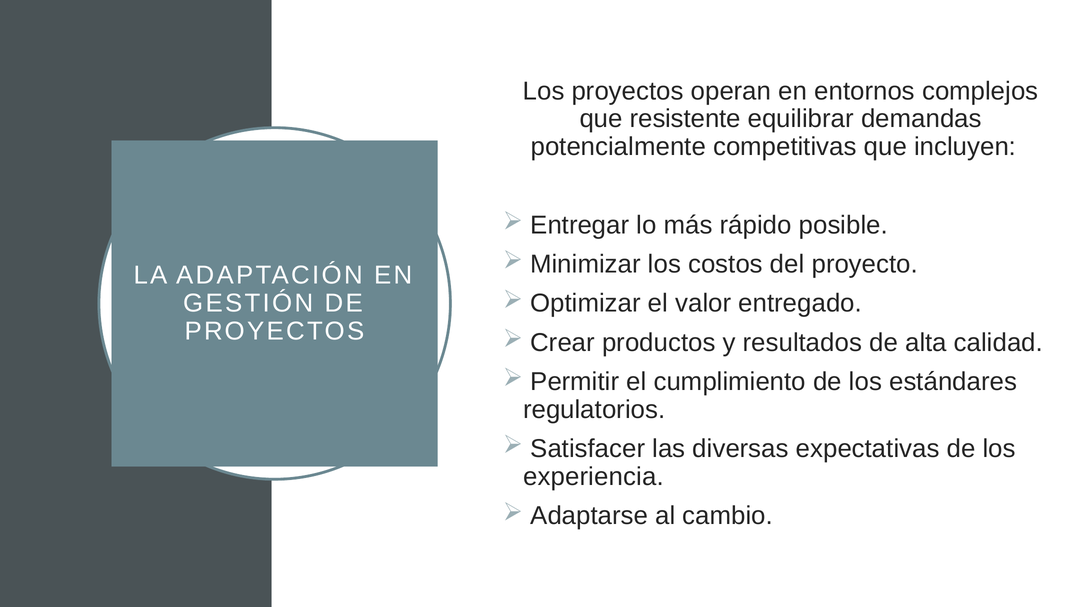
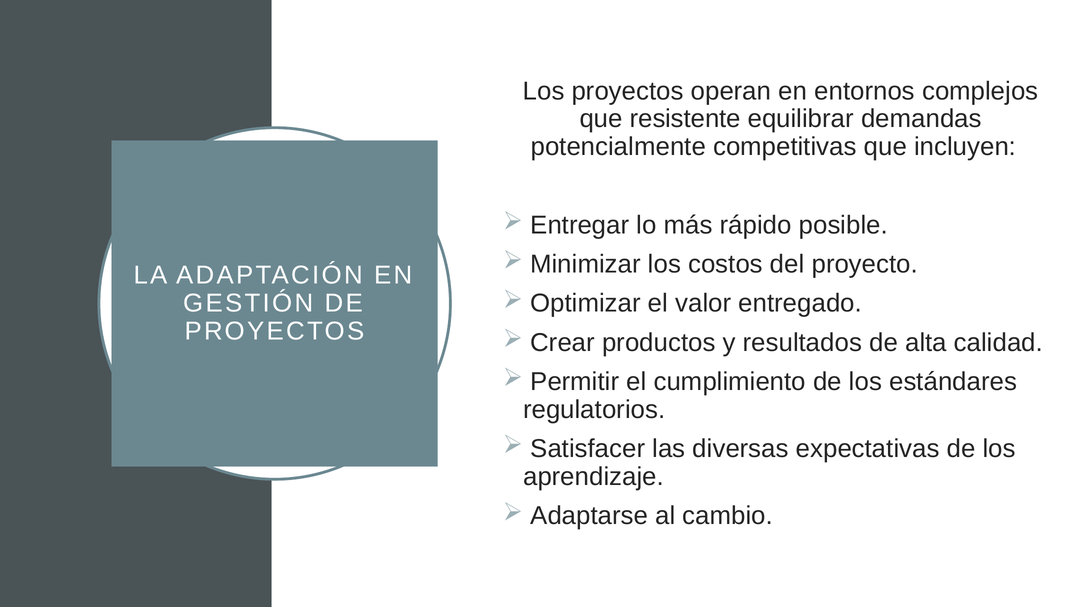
experiencia: experiencia -> aprendizaje (593, 477)
